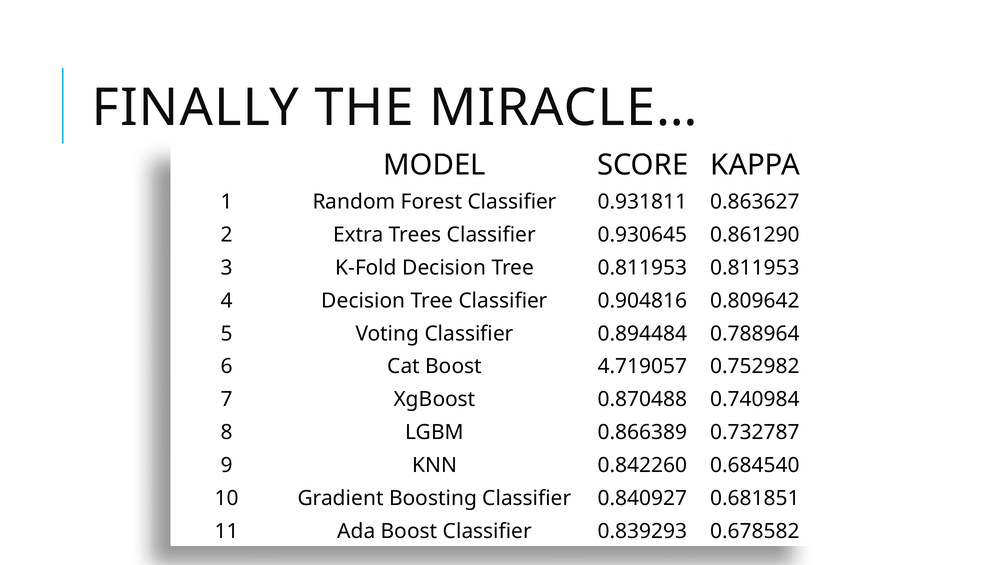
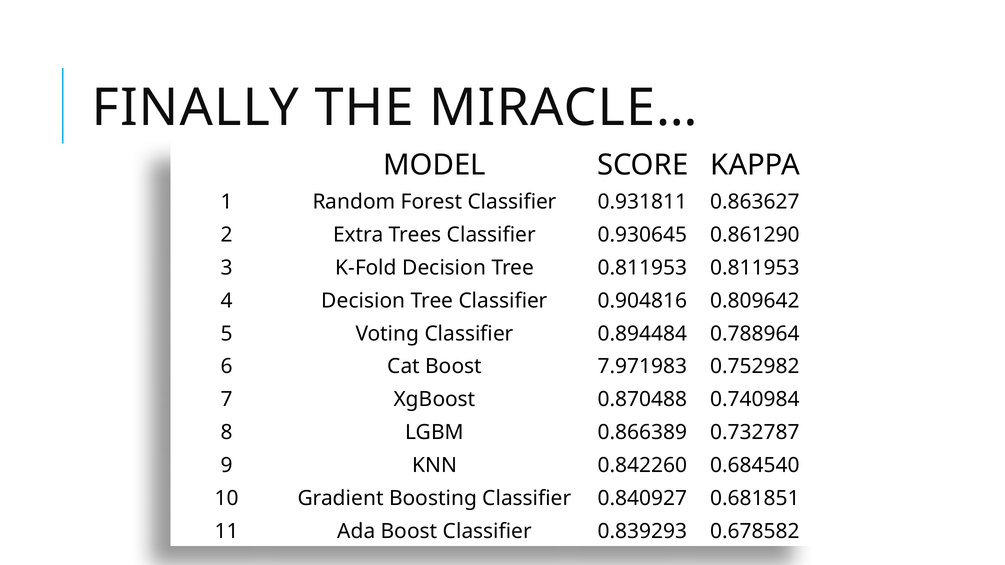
4.719057: 4.719057 -> 7.971983 (643, 367)
